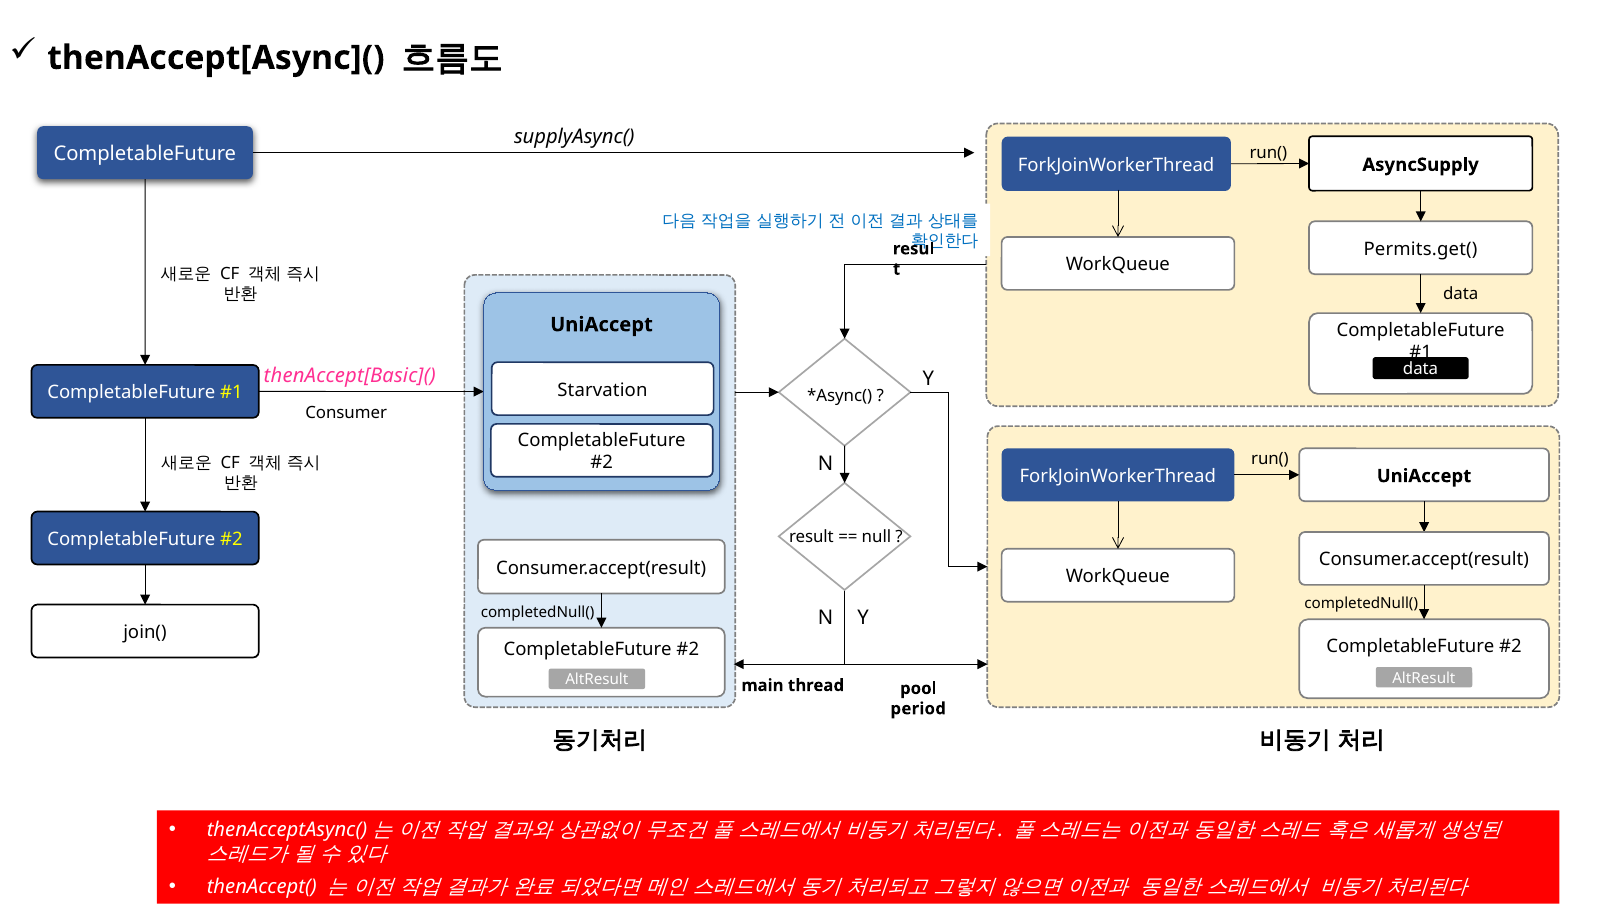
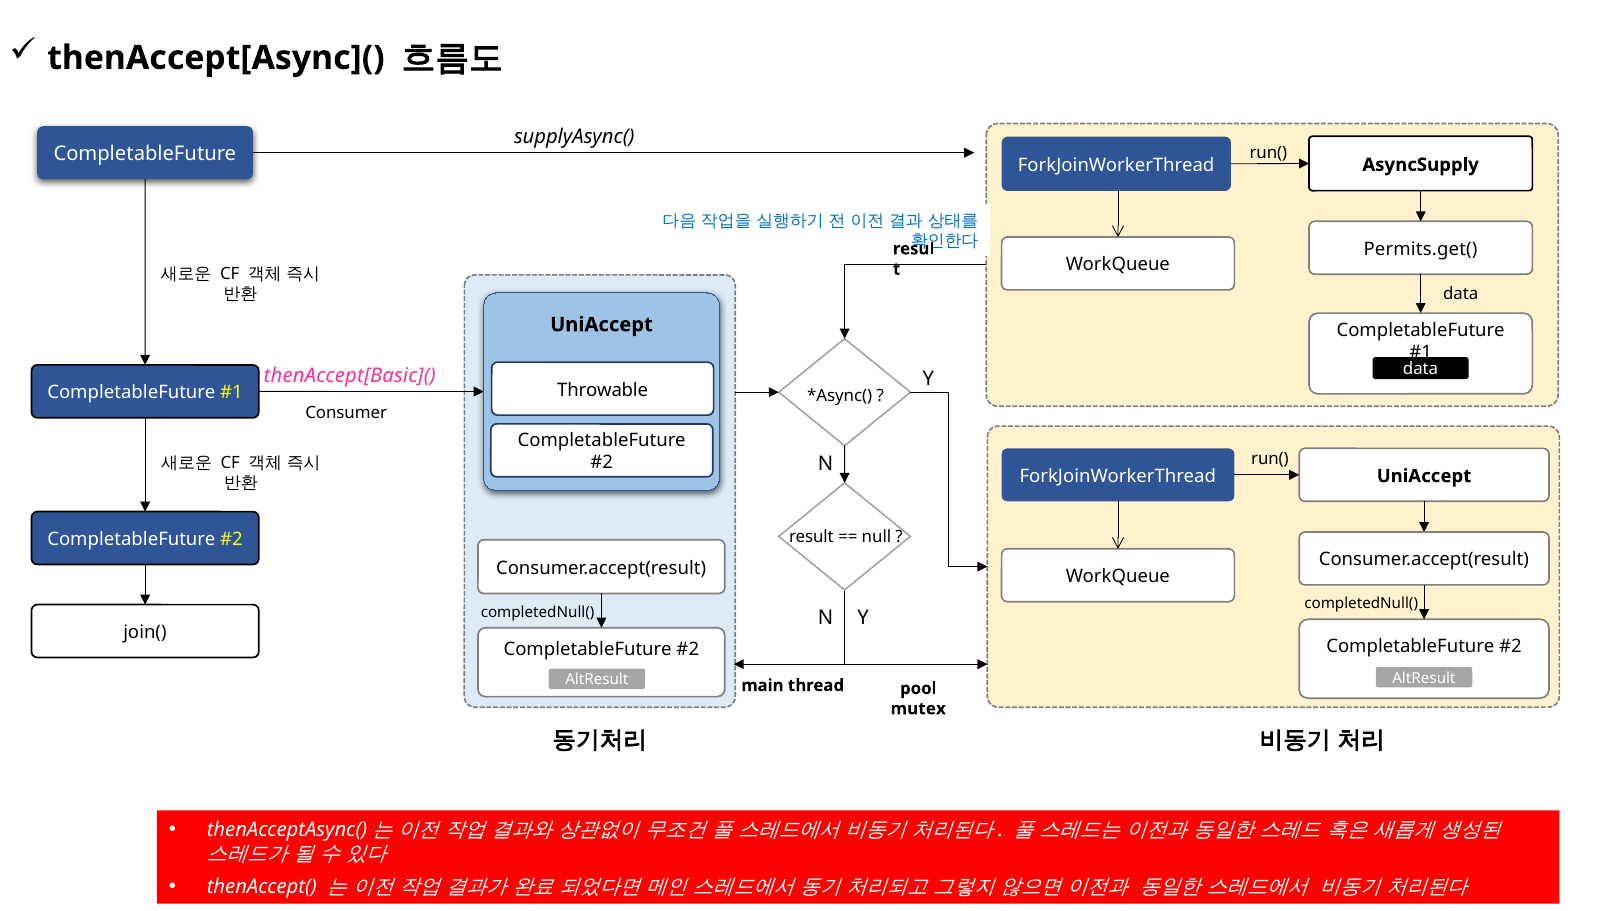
Starvation: Starvation -> Throwable (603, 390)
period: period -> mutex (918, 708)
